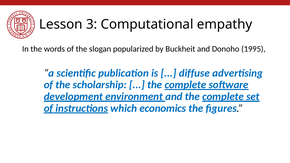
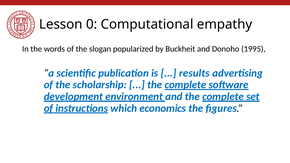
3: 3 -> 0 (92, 24)
diffuse: diffuse -> results (194, 73)
